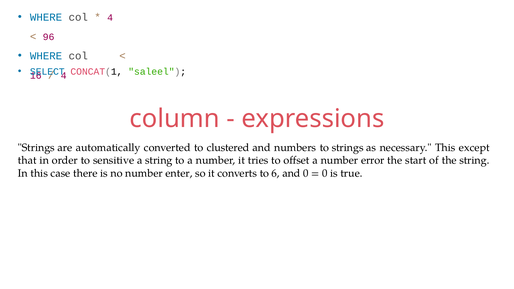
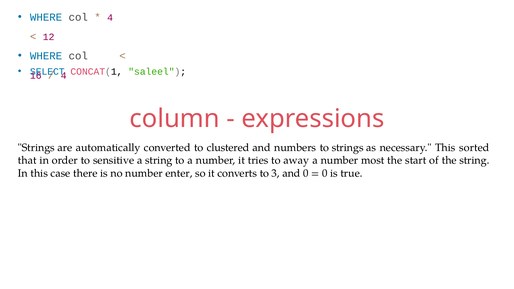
96: 96 -> 12 (49, 37)
except: except -> sorted (474, 148)
offset: offset -> away (296, 160)
error: error -> most (373, 160)
6: 6 -> 3 (276, 173)
